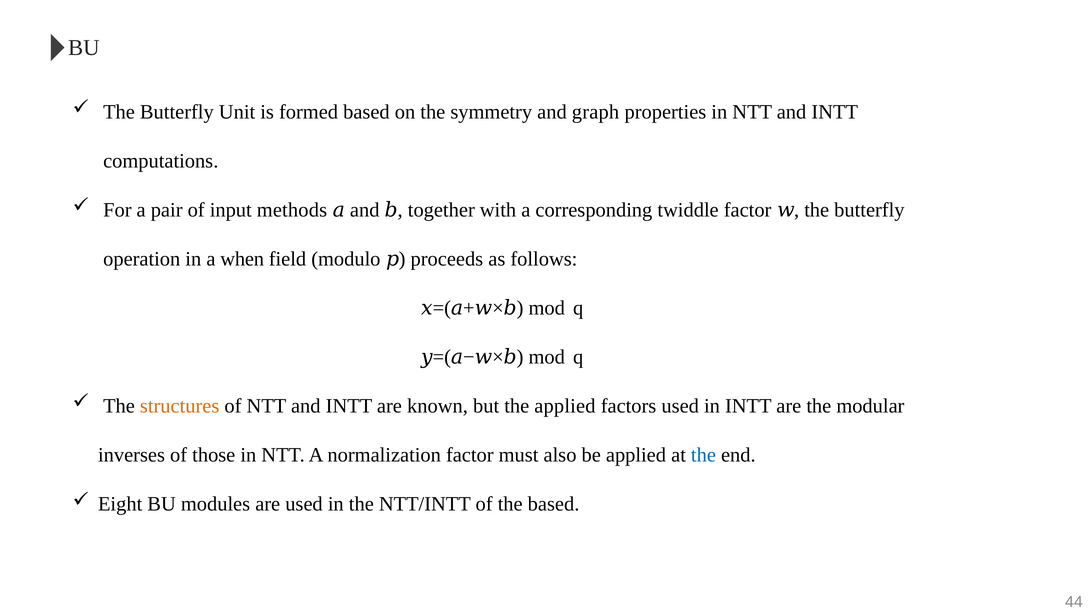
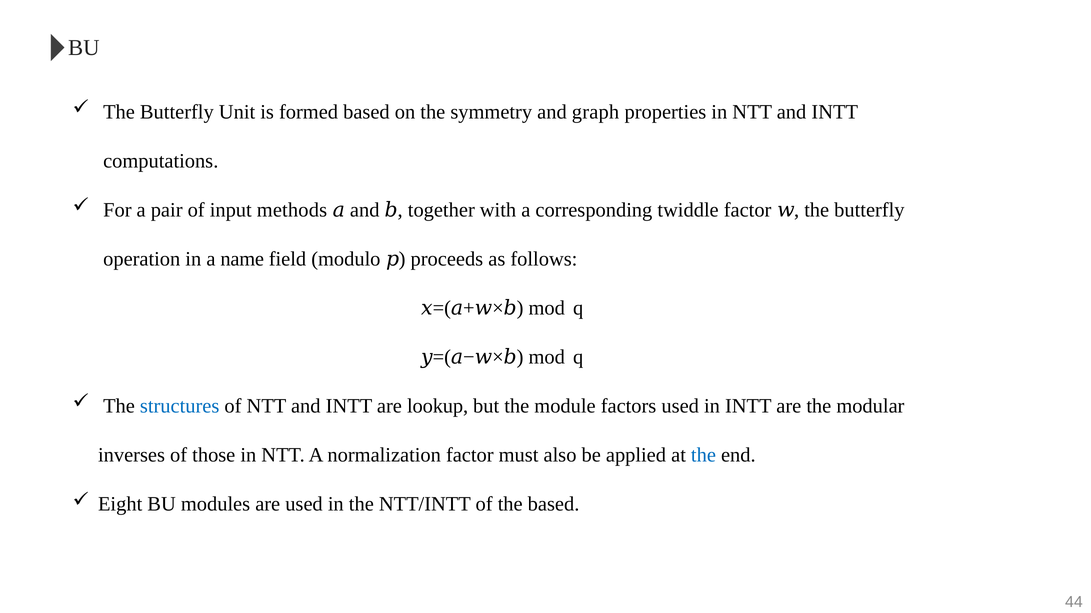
when: when -> name (242, 259)
structures colour: orange -> blue (180, 407)
known: known -> lookup (438, 407)
the applied: applied -> module (565, 407)
